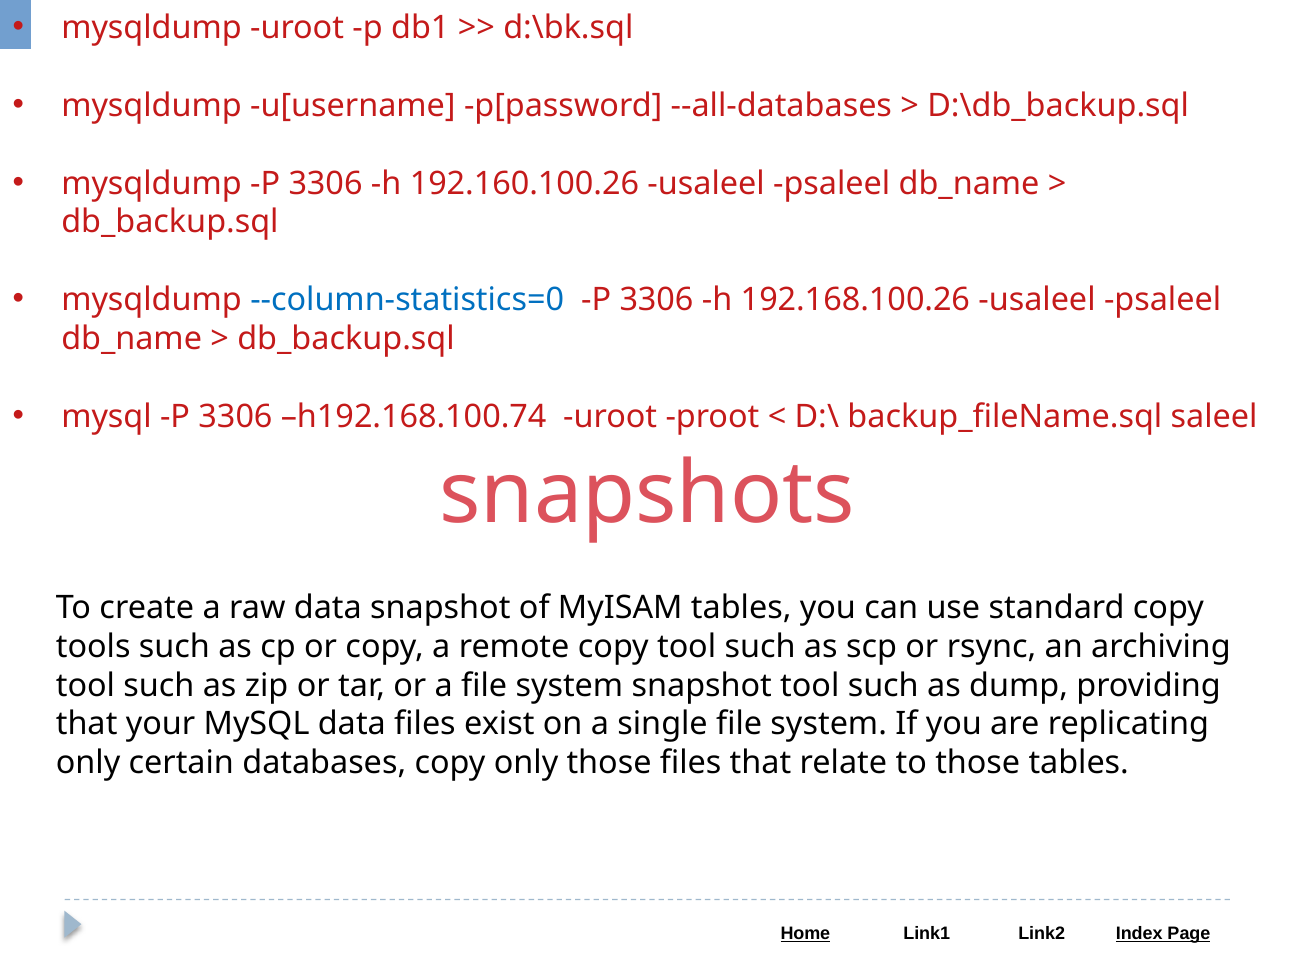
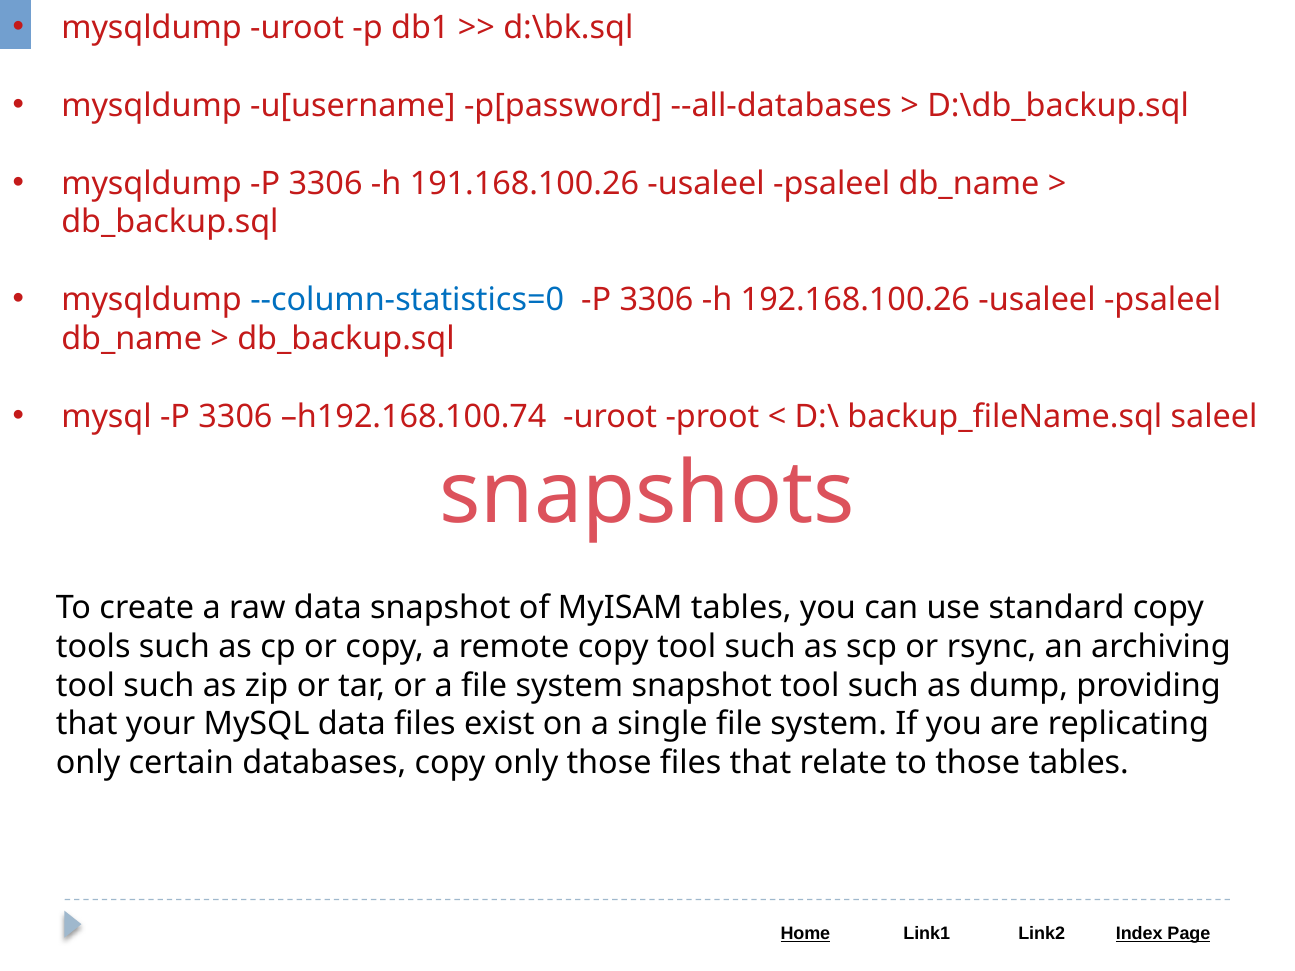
192.160.100.26: 192.160.100.26 -> 191.168.100.26 (524, 183)
